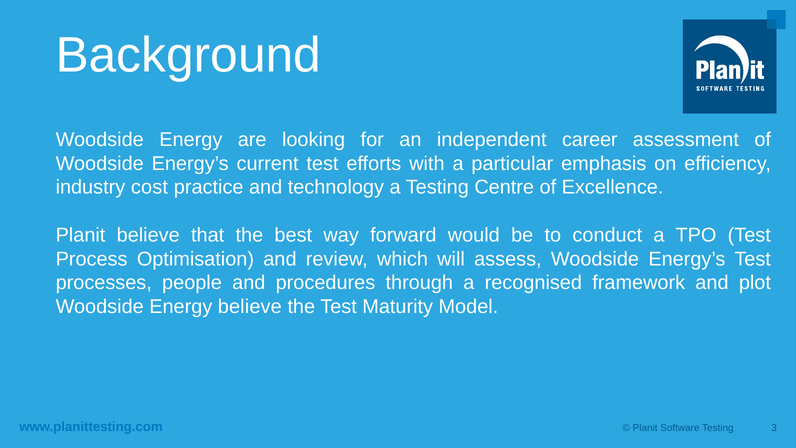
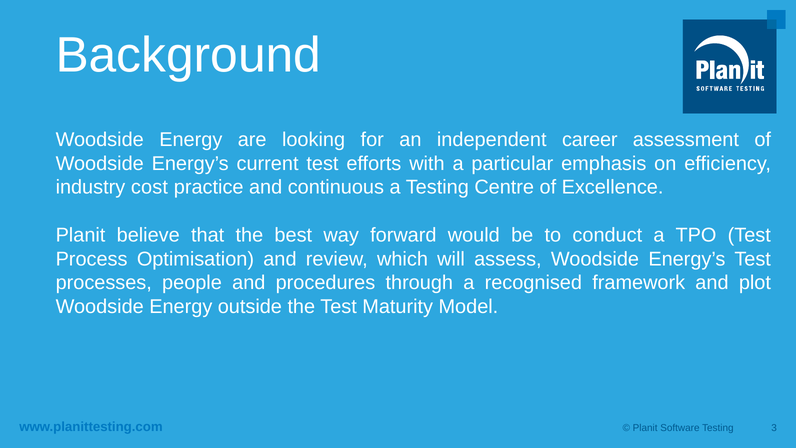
technology: technology -> continuous (336, 187)
Energy believe: believe -> outside (250, 307)
